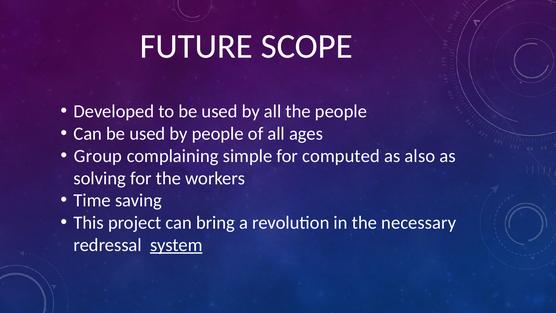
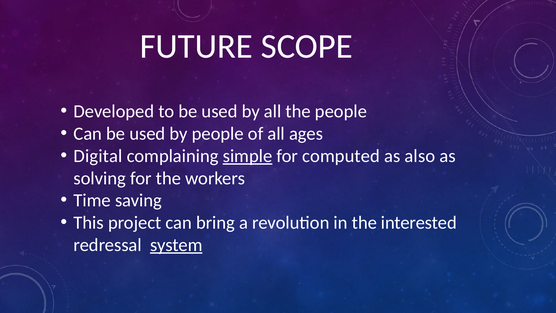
Group: Group -> Digital (98, 156)
simple underline: none -> present (248, 156)
necessary: necessary -> interested (419, 223)
